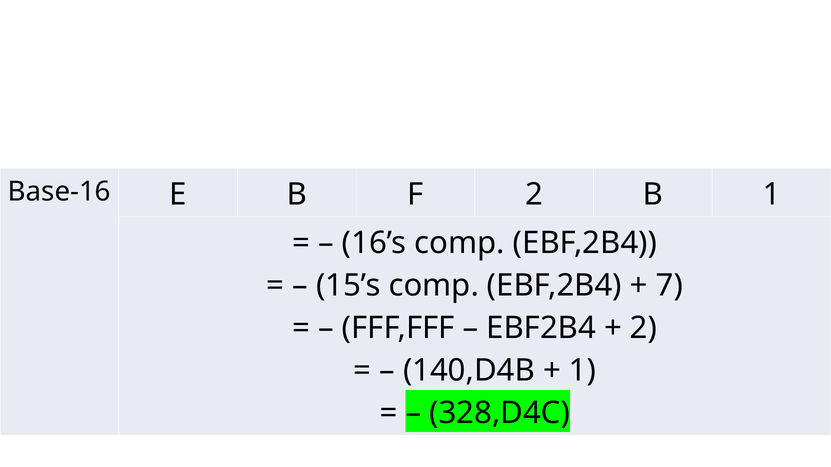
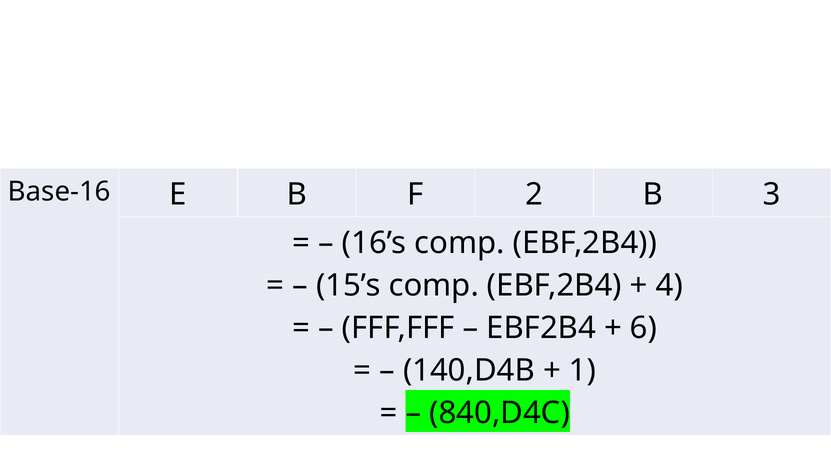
B 1: 1 -> 3 (772, 194)
7: 7 -> 4 (669, 286)
2: 2 -> 6 (644, 328)
328,D4C: 328,D4C -> 840,D4C (500, 413)
